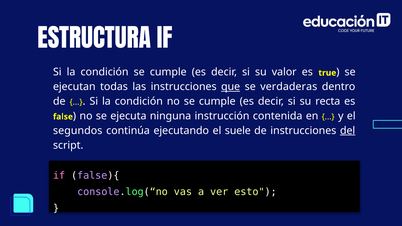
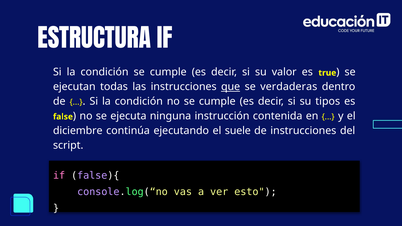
recta: recta -> tipos (328, 101)
segundos: segundos -> diciembre (78, 131)
del underline: present -> none (348, 131)
